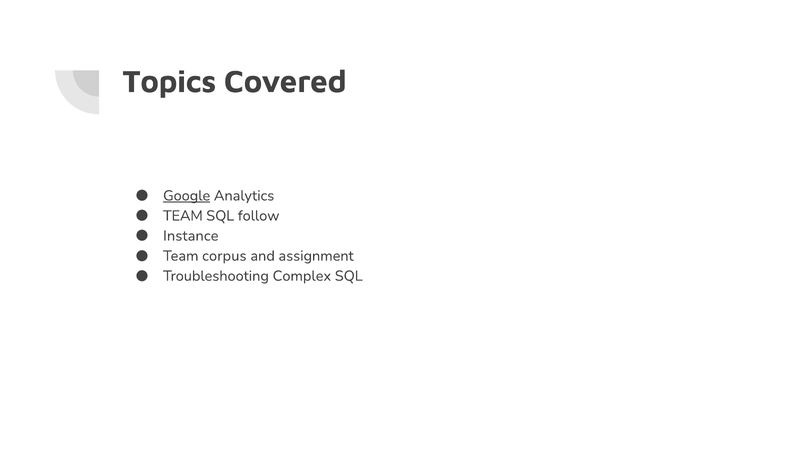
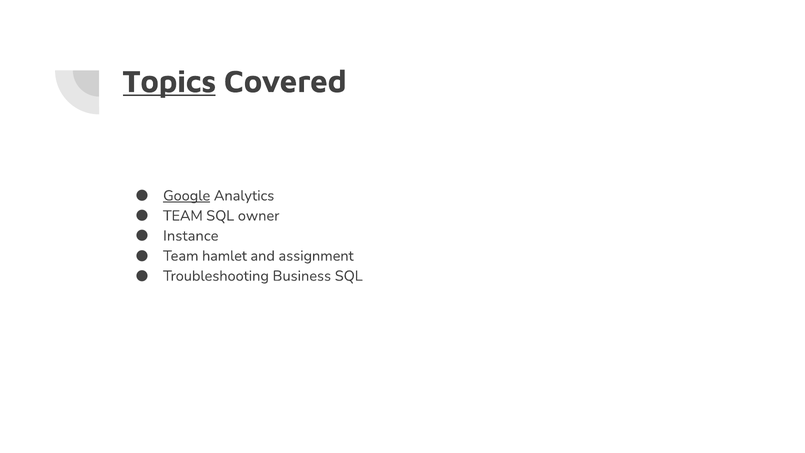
Topics underline: none -> present (169, 82)
follow: follow -> owner (259, 216)
corpus: corpus -> hamlet (224, 256)
Complex: Complex -> Business (302, 276)
